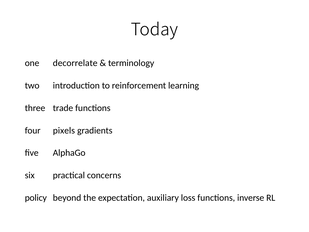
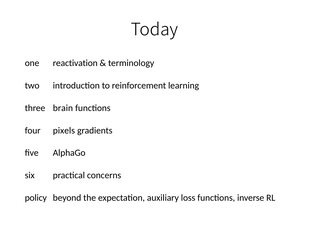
decorrelate: decorrelate -> reactivation (75, 63)
trade: trade -> brain (63, 108)
